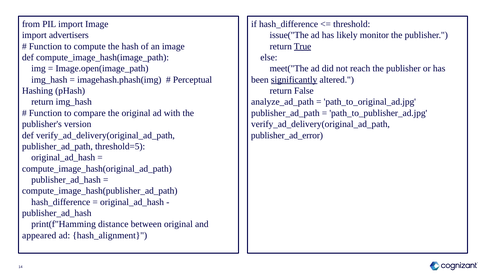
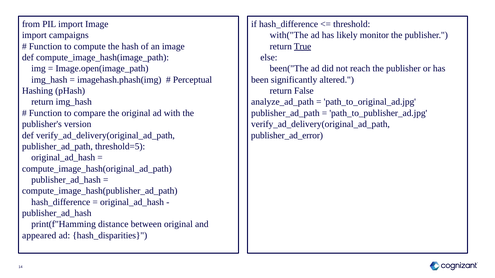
advertisers: advertisers -> campaigns (69, 35)
issue("The: issue("The -> with("The (289, 35)
meet("The: meet("The -> been("The (289, 69)
significantly underline: present -> none (294, 80)
hash_alignment: hash_alignment -> hash_disparities (110, 236)
